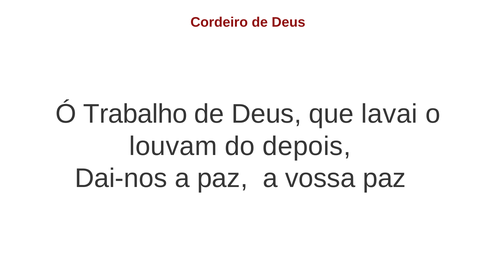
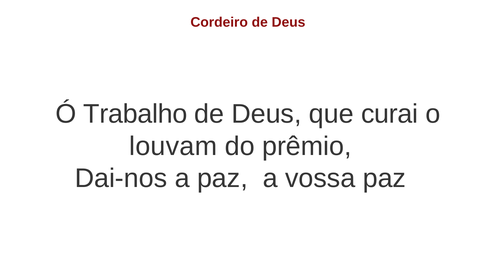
lavai: lavai -> curai (390, 114)
depois: depois -> prêmio (307, 146)
